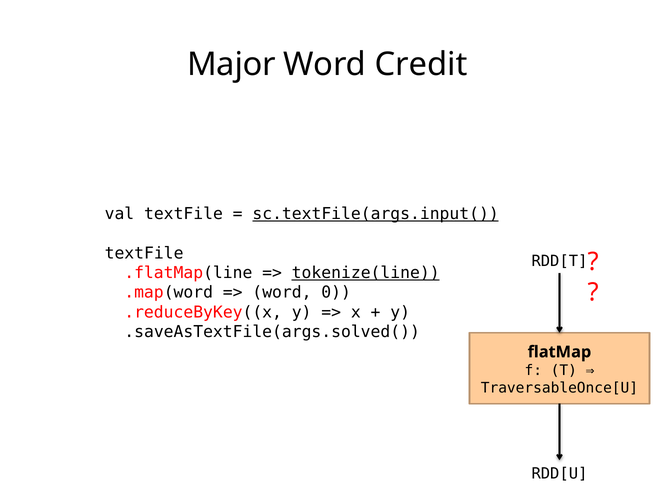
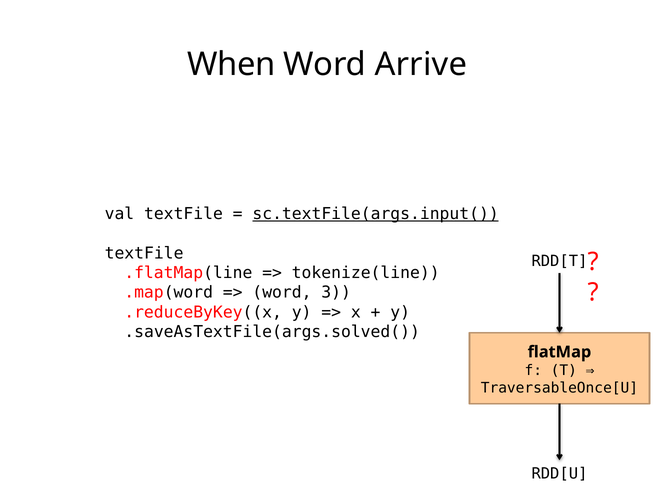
Major: Major -> When (231, 64)
Credit: Credit -> Arrive (421, 64)
tokenize(line underline: present -> none (366, 273)
0: 0 -> 3 (336, 293)
